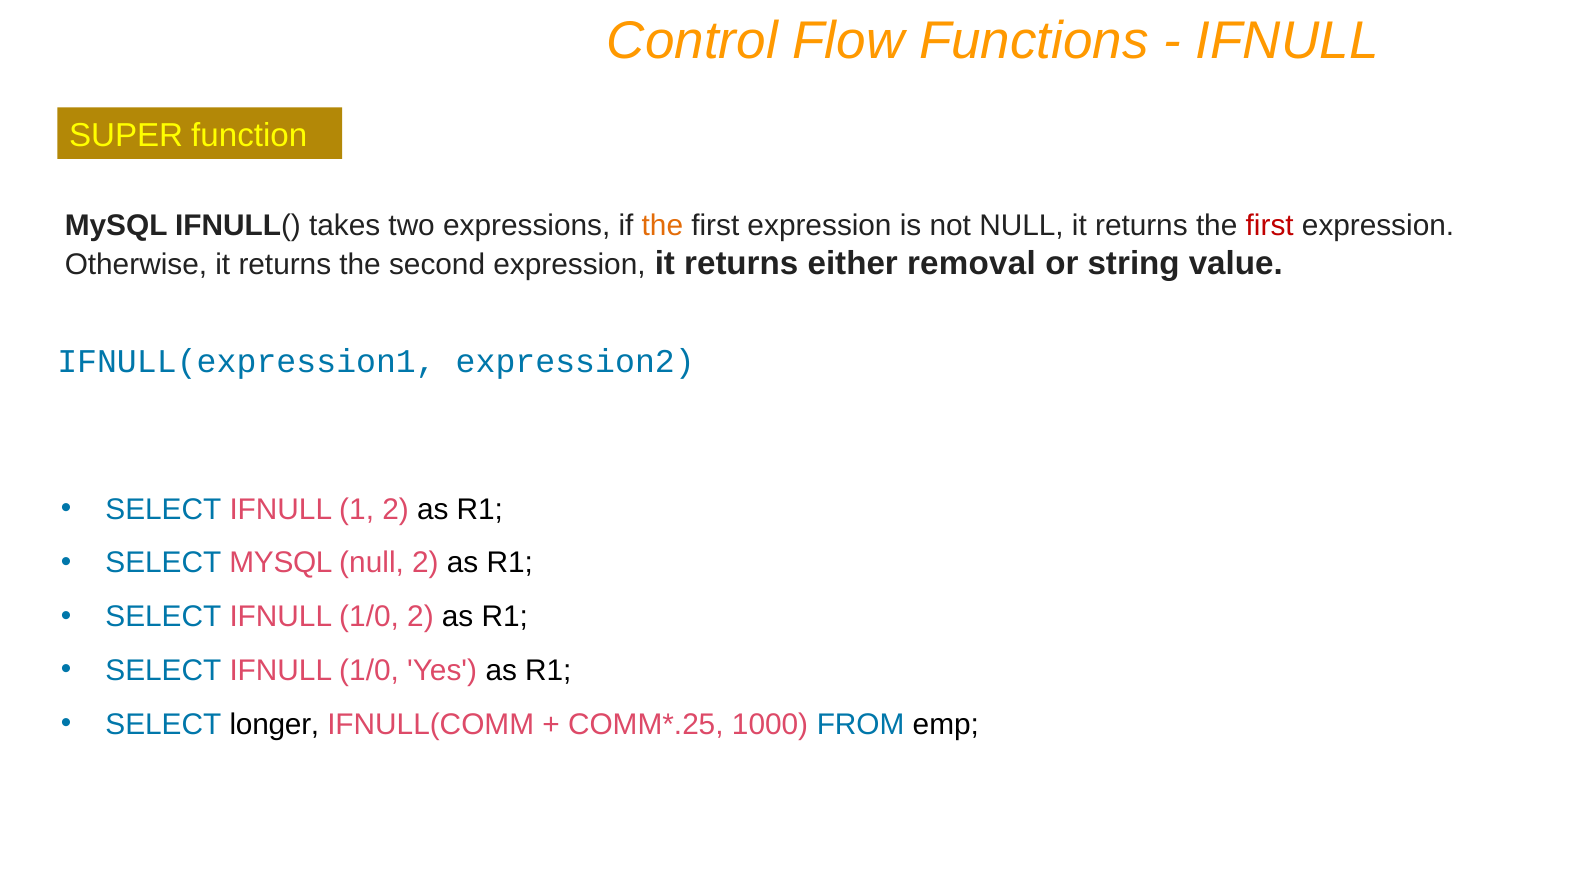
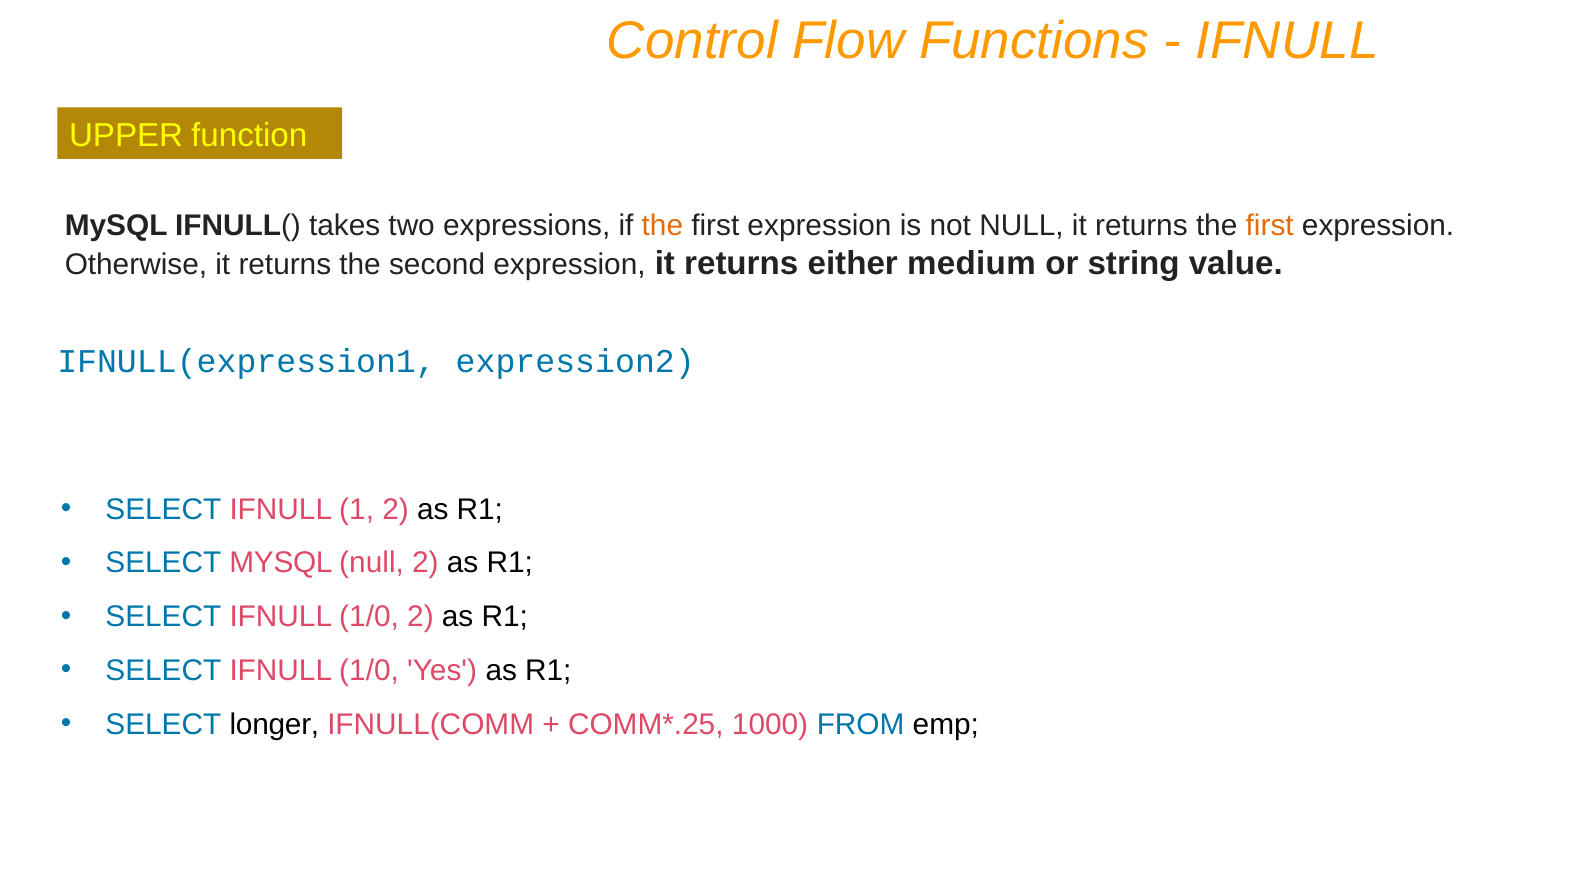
SUPER: SUPER -> UPPER (126, 135)
first colour: red -> orange (1270, 225)
removal: removal -> medium (971, 263)
